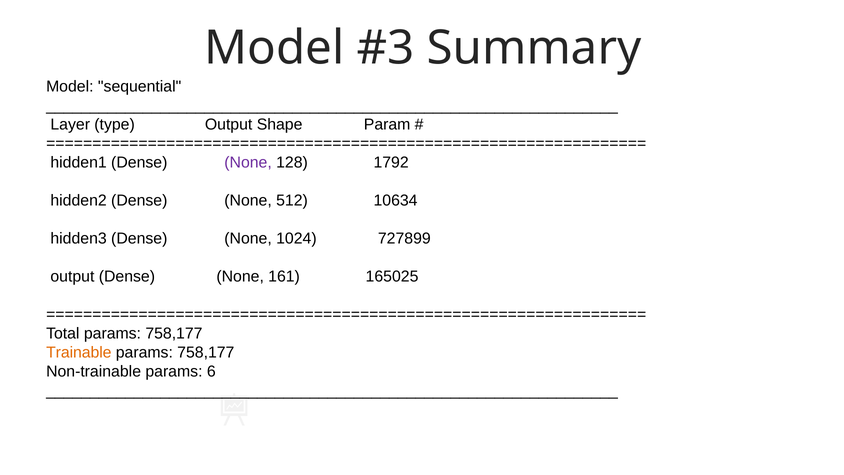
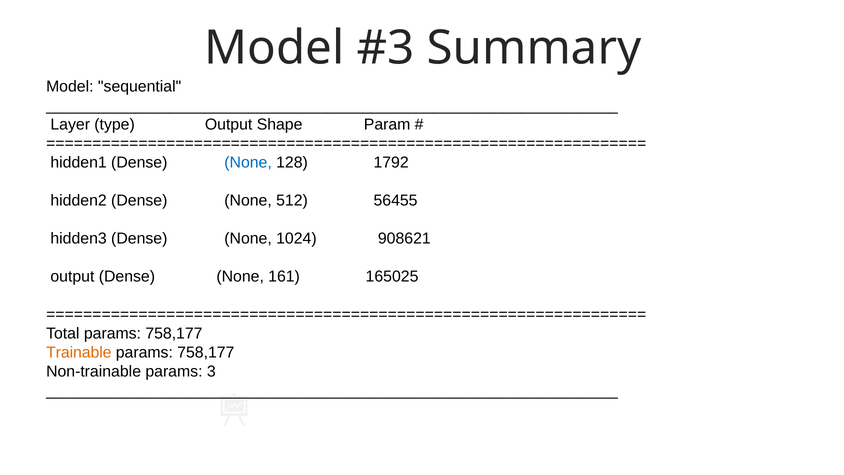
None colour: purple -> blue (248, 162)
10634: 10634 -> 56455 (396, 200)
727899: 727899 -> 908621 (404, 238)
6: 6 -> 3 (211, 371)
